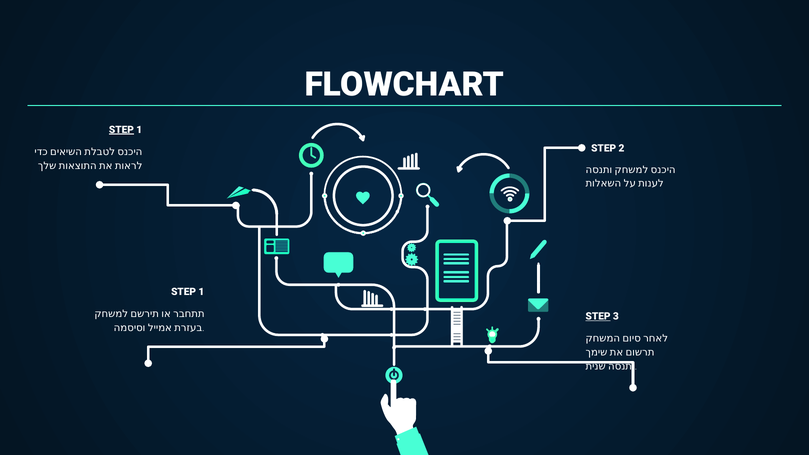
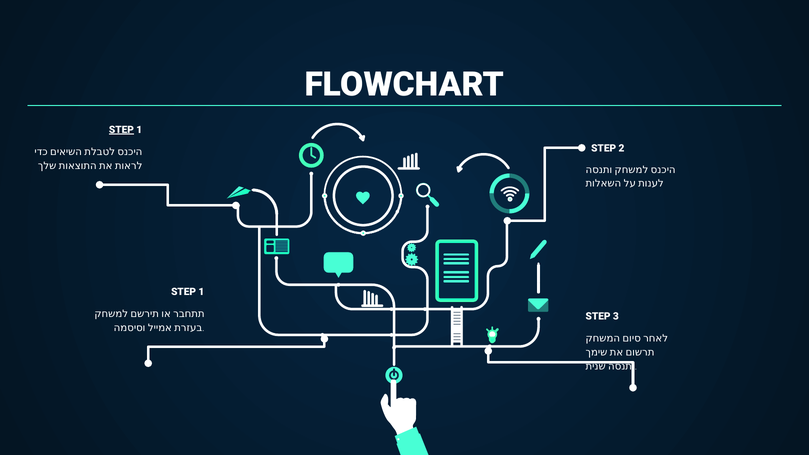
STEP underline: present -> none (598, 316)
